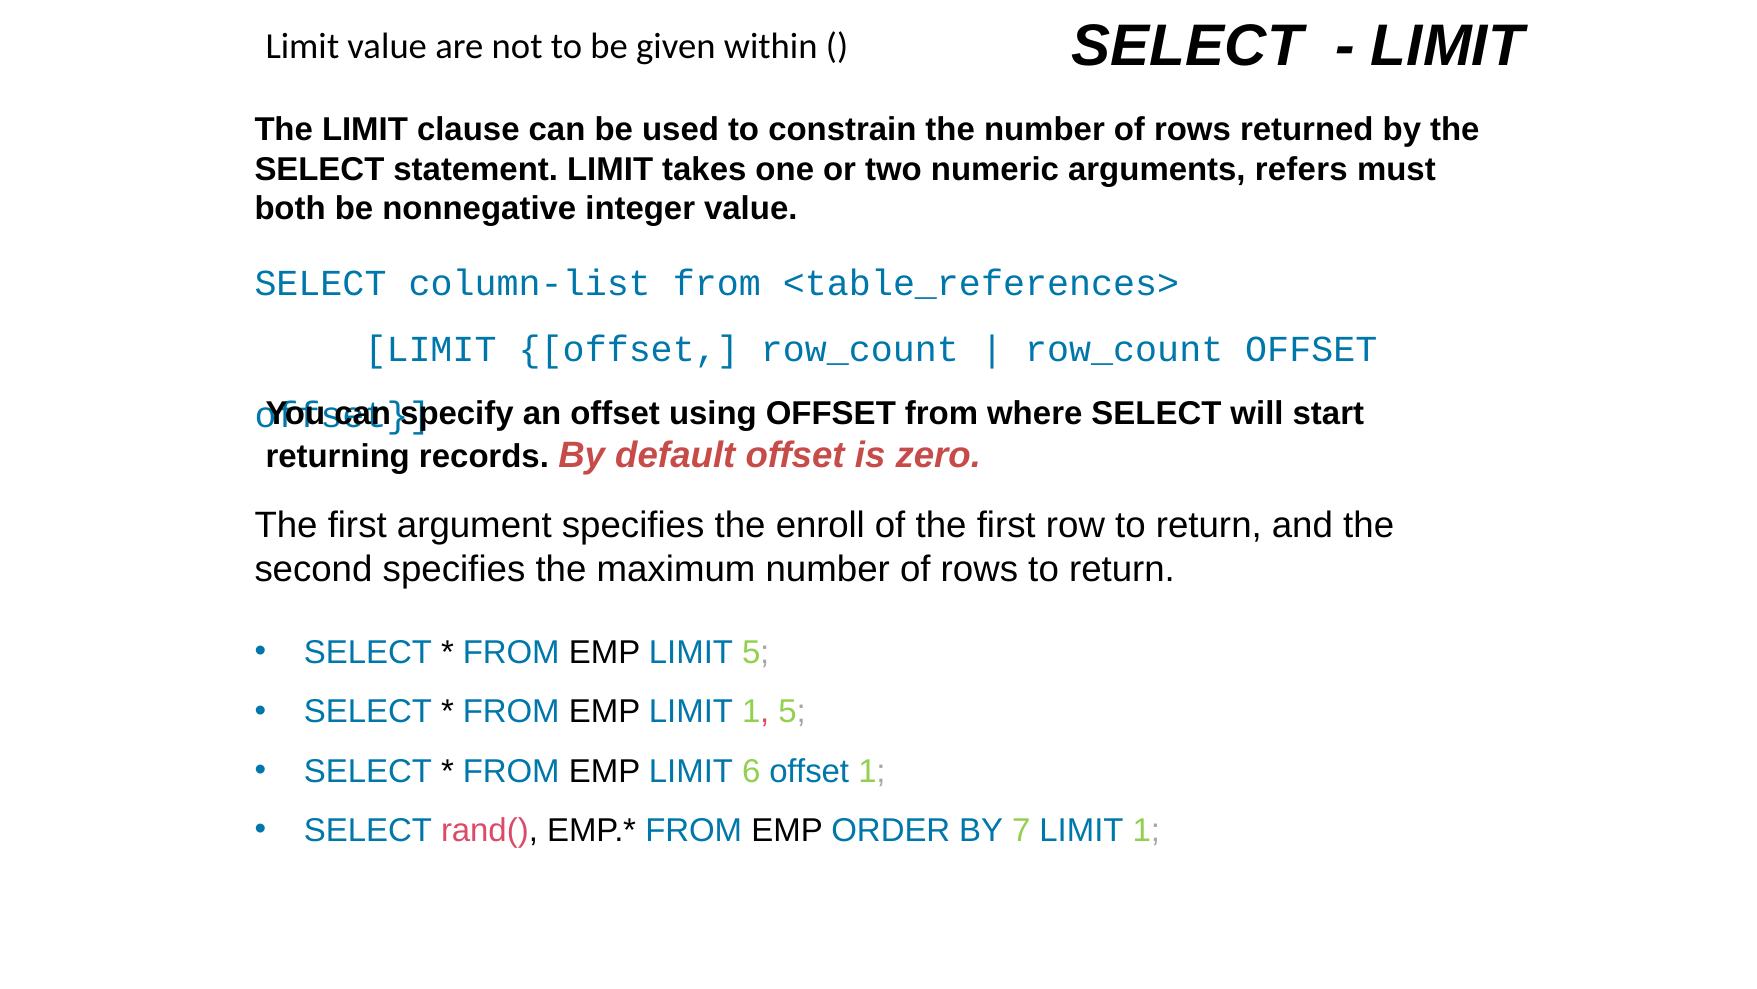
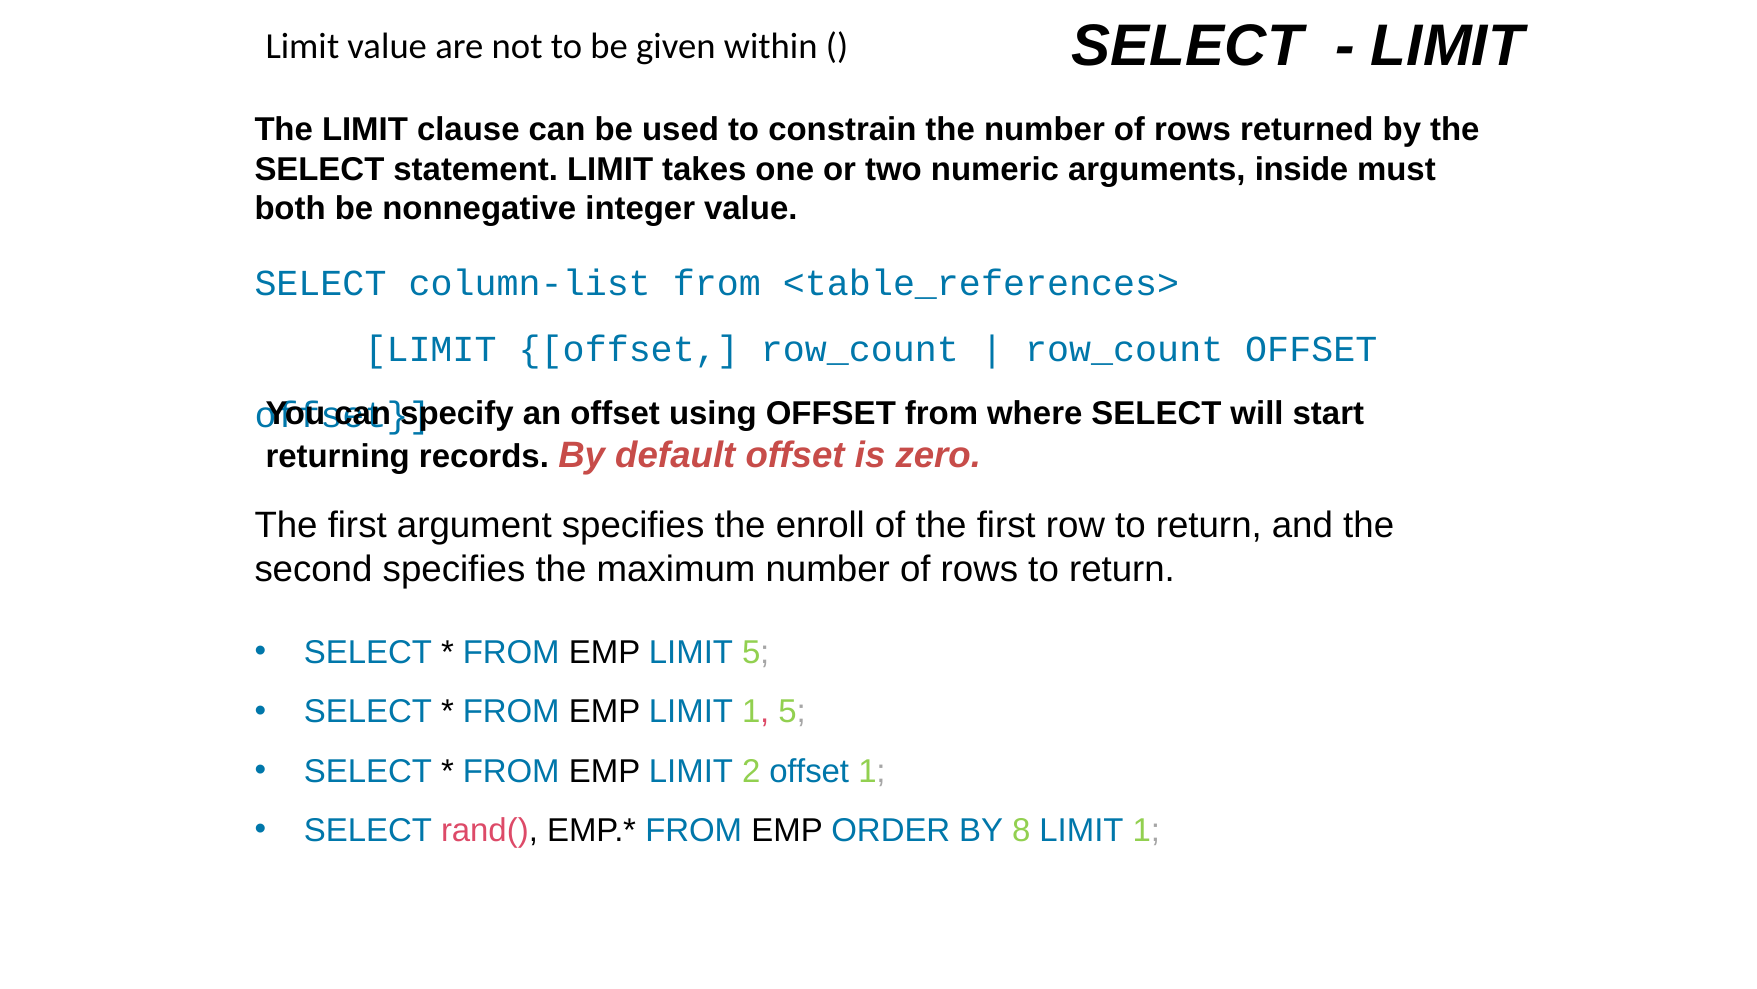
refers: refers -> inside (1302, 169)
6: 6 -> 2 (751, 771)
7: 7 -> 8 (1021, 830)
